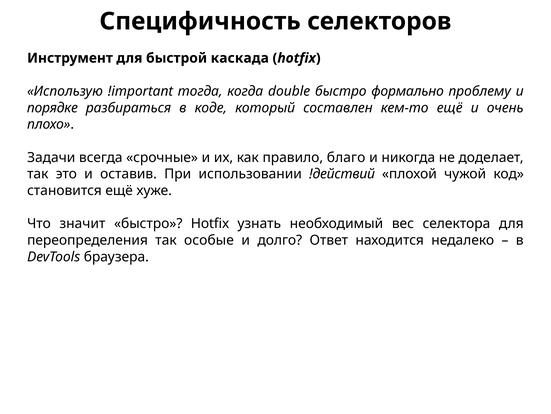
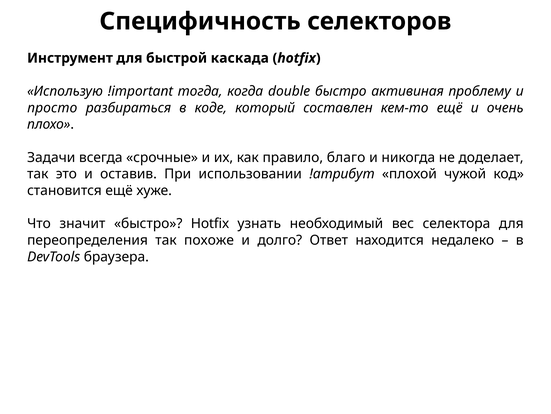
формально: формально -> активиная (408, 91)
порядке: порядке -> просто (52, 108)
!действий: !действий -> !атрибут (342, 174)
особые: особые -> похоже (209, 240)
